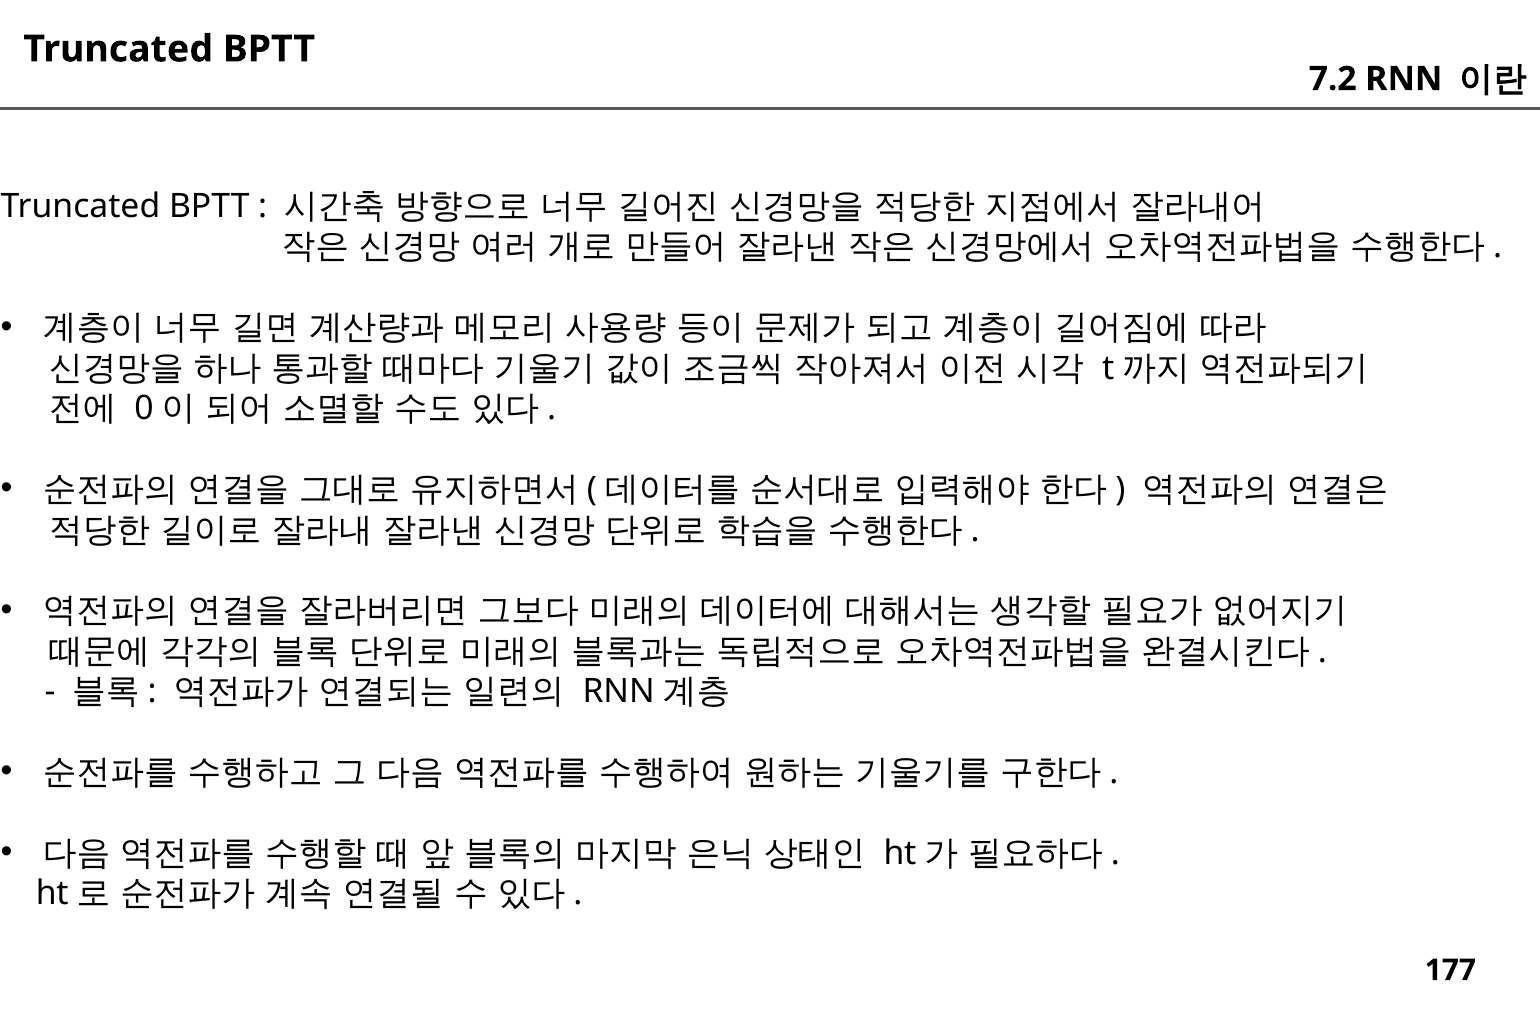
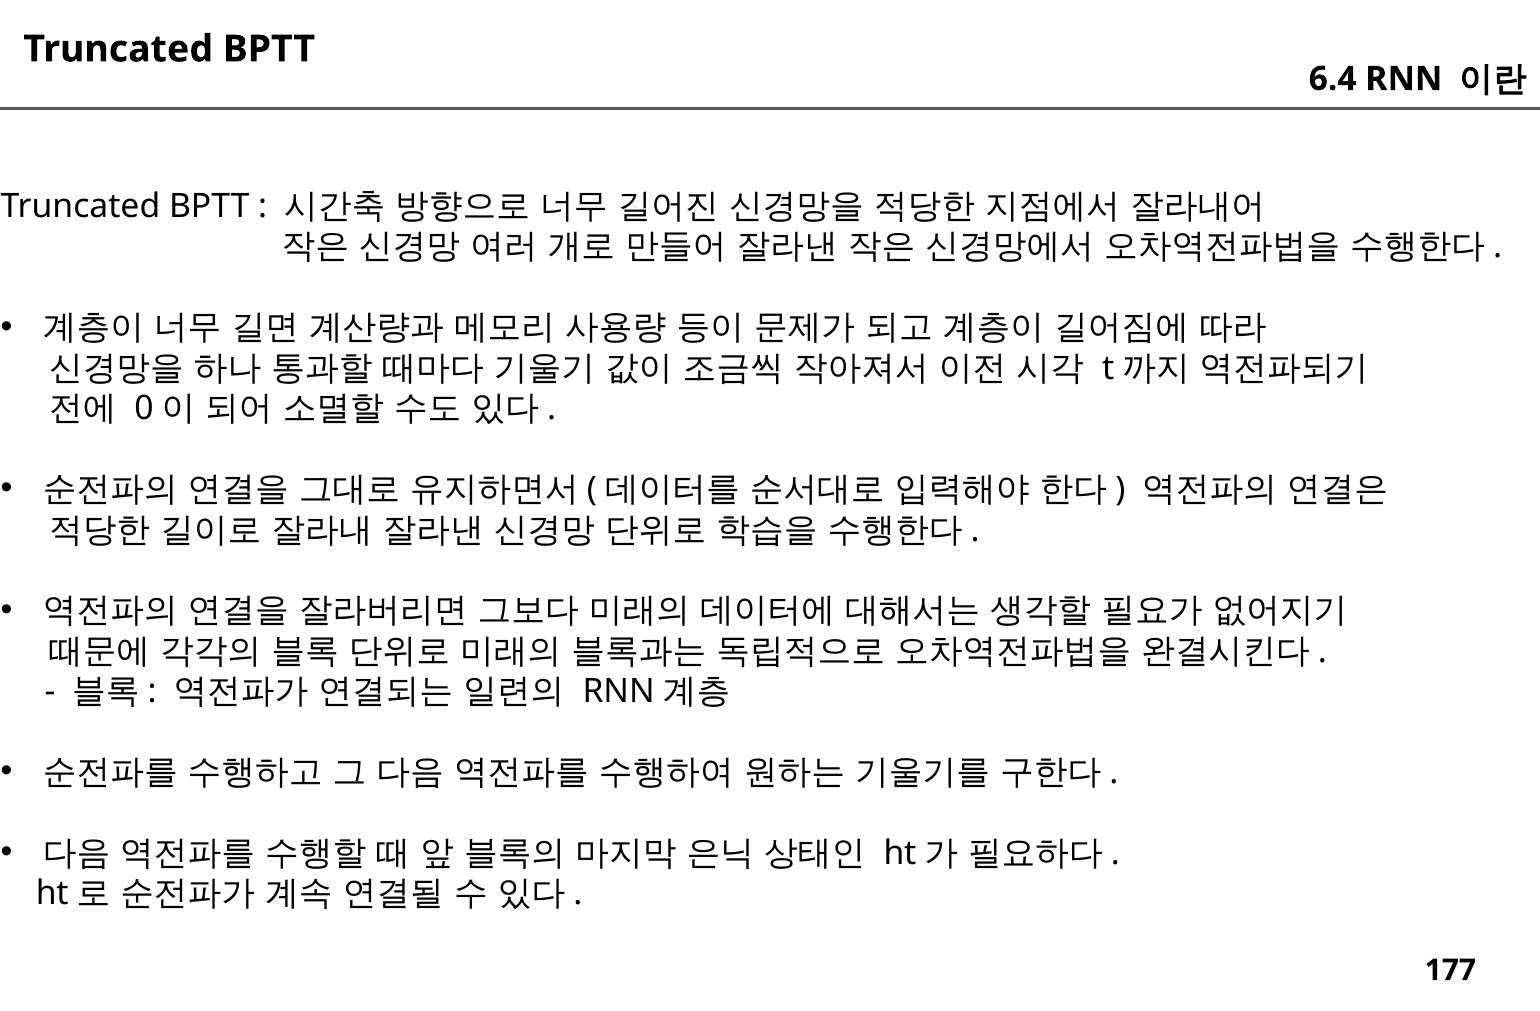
7.2: 7.2 -> 6.4 (1333, 79)
